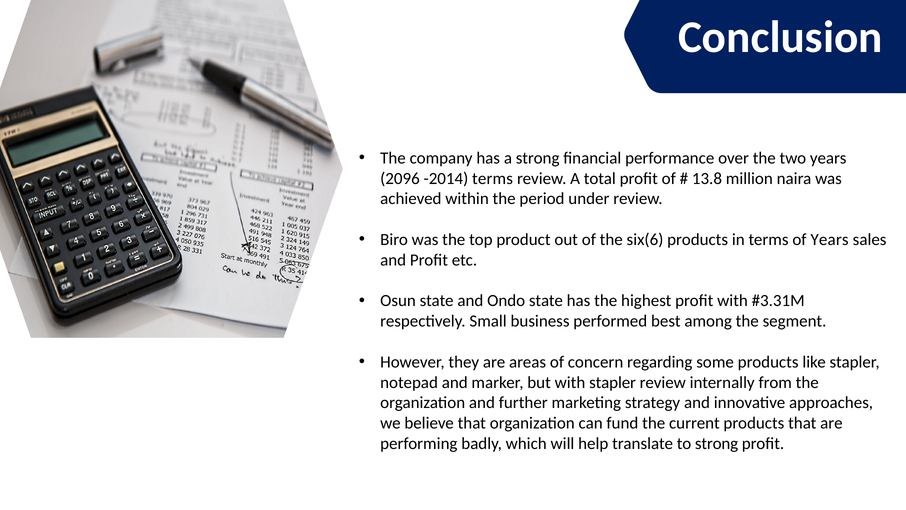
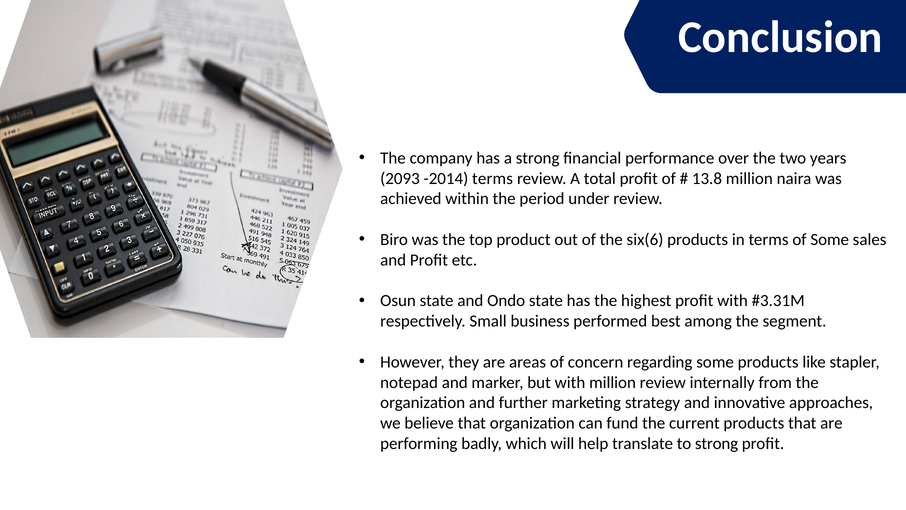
2096: 2096 -> 2093 (400, 178)
of Years: Years -> Some (830, 239)
with stapler: stapler -> million (613, 382)
